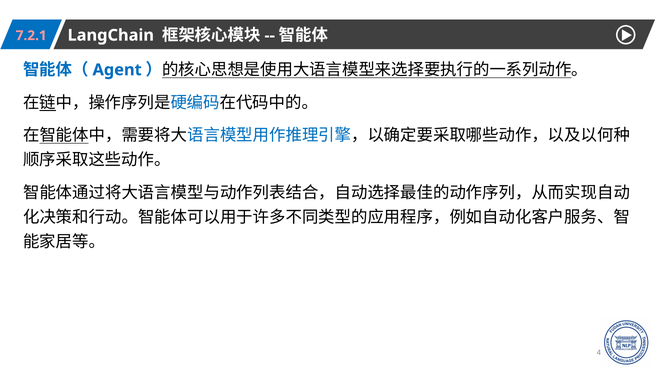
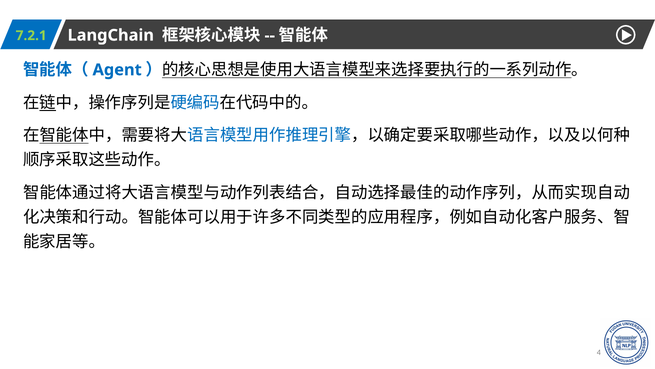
7.2.1 colour: pink -> light green (31, 36)
